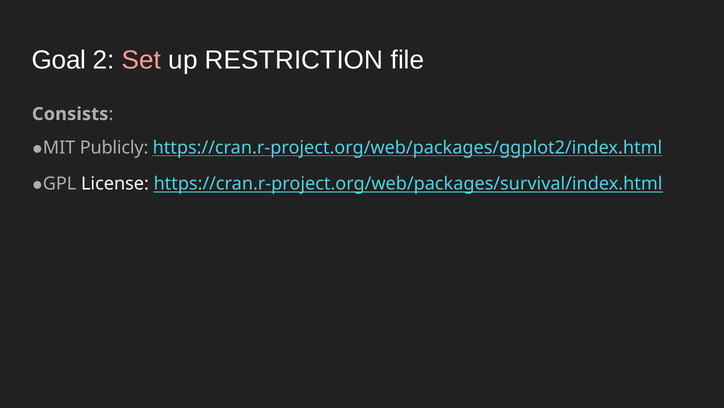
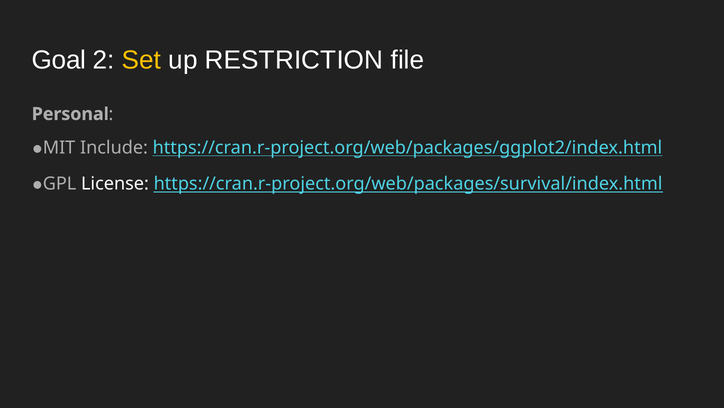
Set colour: pink -> yellow (142, 60)
Consists: Consists -> Personal (70, 114)
Publicly: Publicly -> Include (114, 147)
